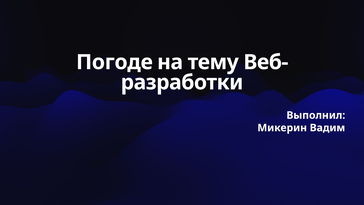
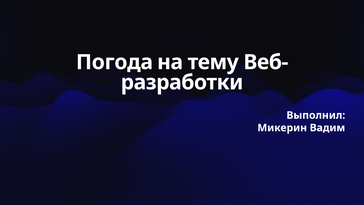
Погоде: Погоде -> Погода (114, 62)
